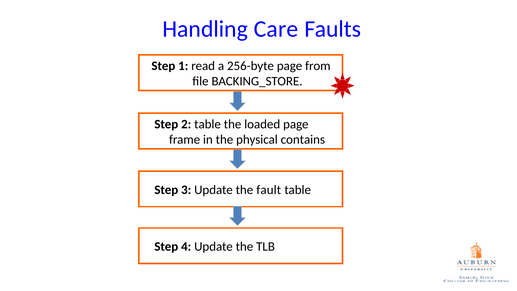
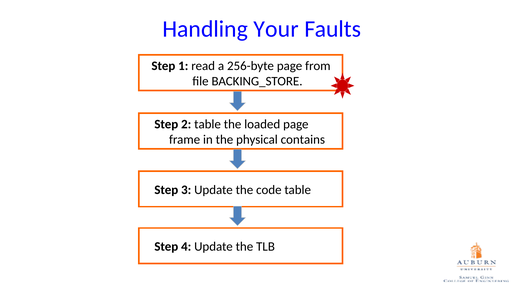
Care: Care -> Your (276, 29)
fault: fault -> code (269, 190)
